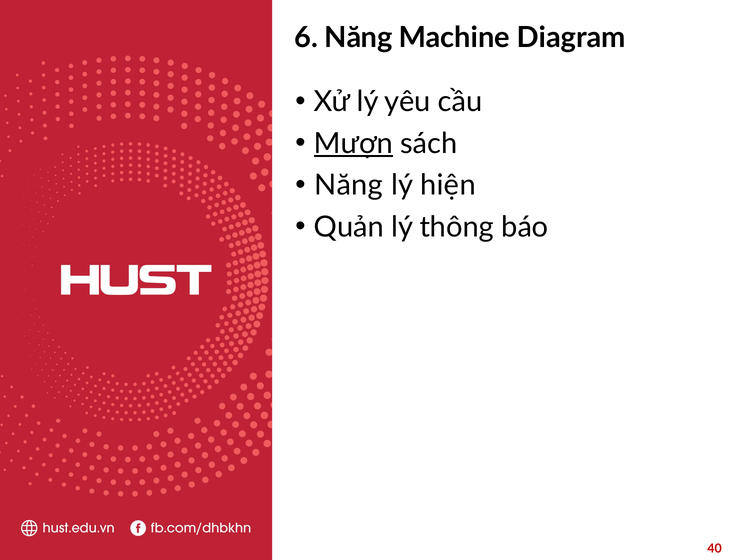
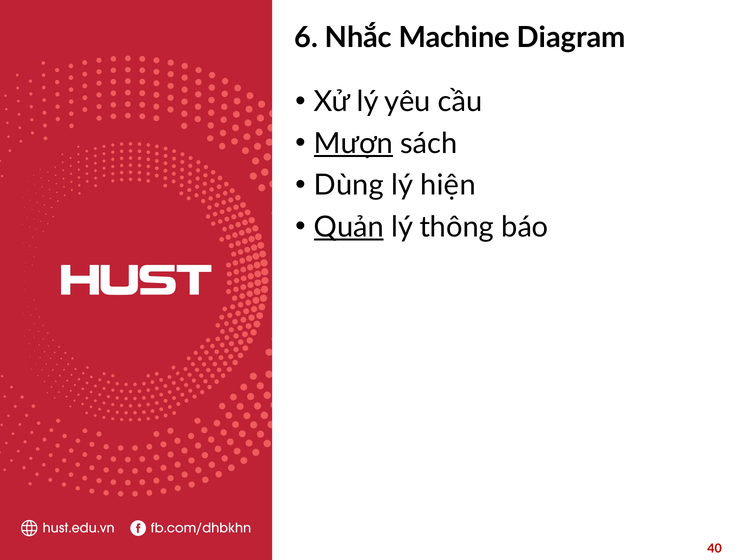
6 Năng: Năng -> Nhắc (358, 38)
Năng: Năng -> Dùng (349, 185)
Quản underline: none -> present (349, 227)
